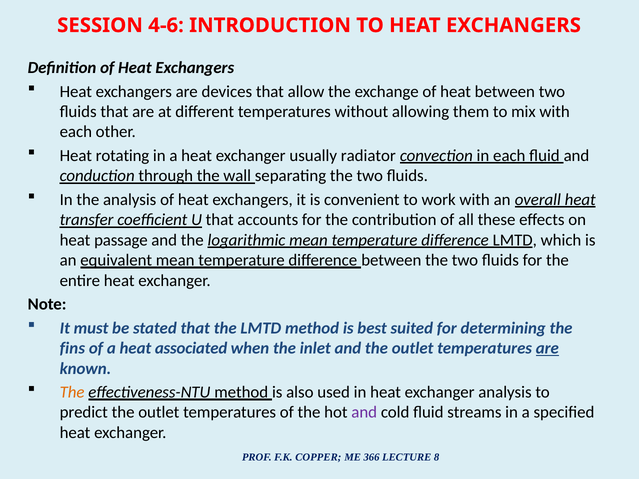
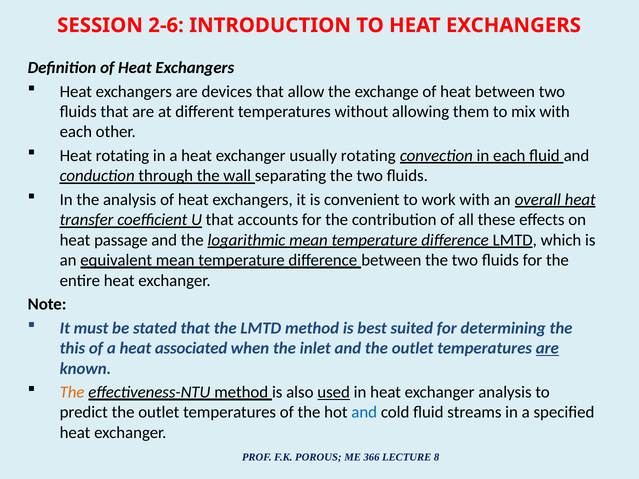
4-6: 4-6 -> 2-6 (166, 25)
usually radiator: radiator -> rotating (368, 156)
fins: fins -> this (72, 348)
used underline: none -> present (334, 392)
and colour: purple -> blue (364, 413)
COPPER: COPPER -> POROUS (318, 458)
